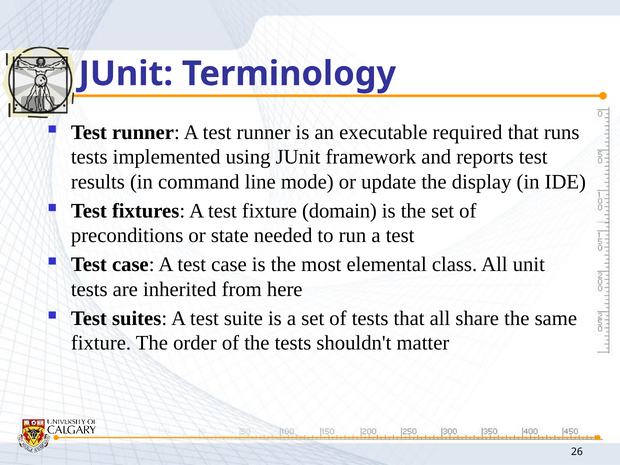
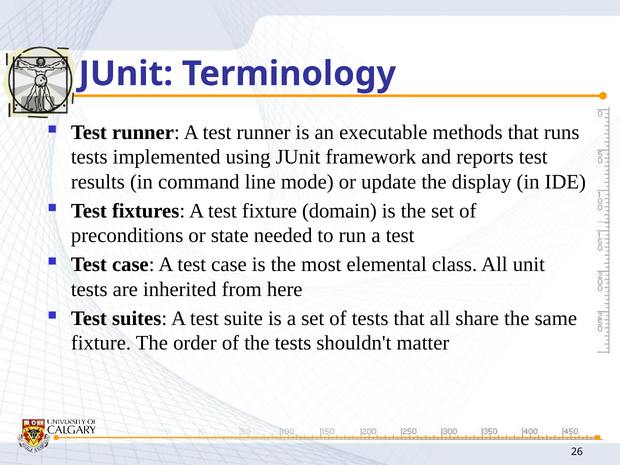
required: required -> methods (468, 132)
